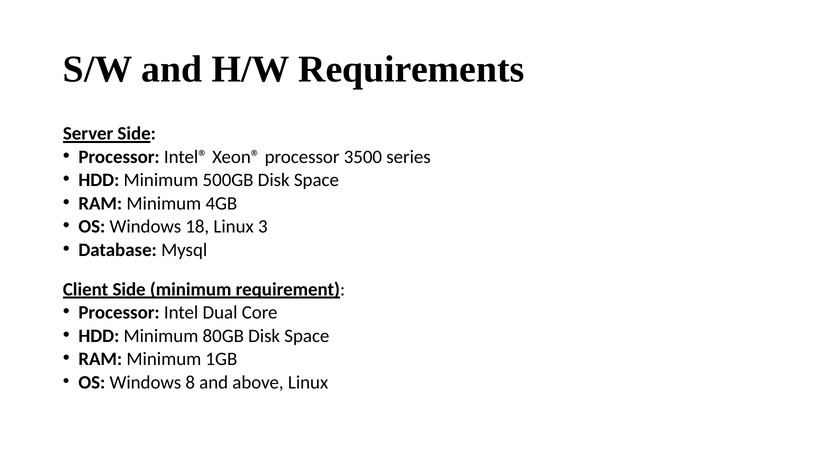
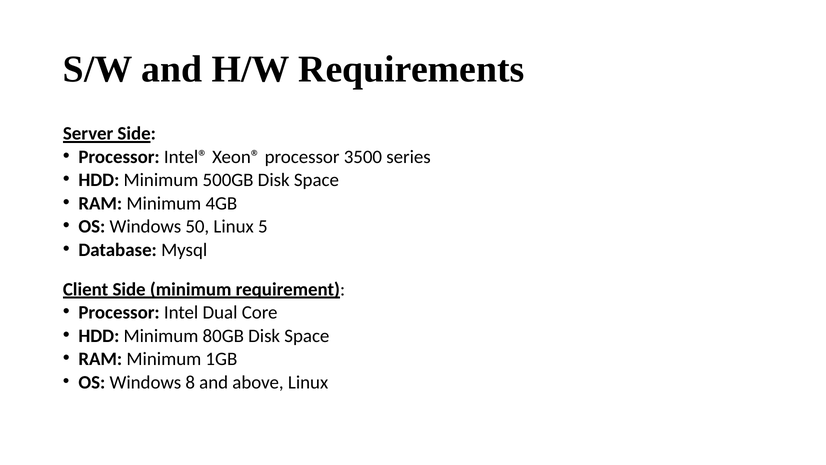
18: 18 -> 50 (197, 226)
3: 3 -> 5 (263, 226)
